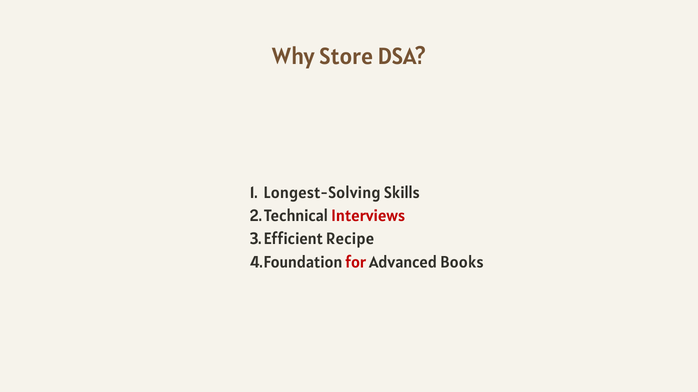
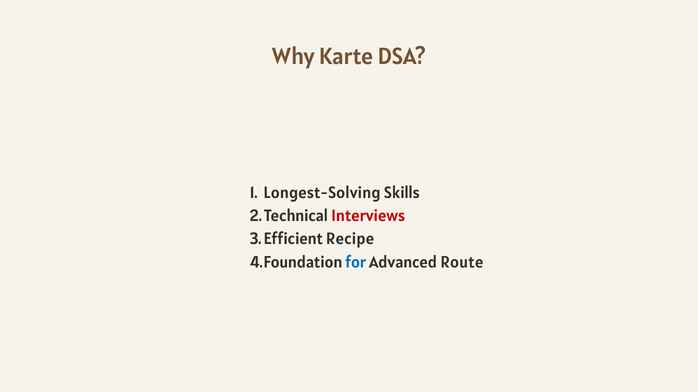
Store: Store -> Karte (346, 57)
for colour: red -> blue (356, 263)
Books: Books -> Route (462, 263)
